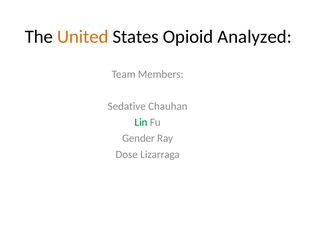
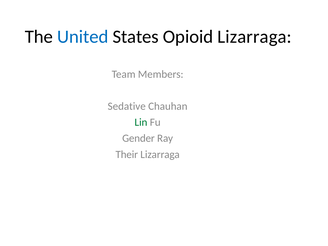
United colour: orange -> blue (83, 37)
Opioid Analyzed: Analyzed -> Lizarraga (255, 37)
Dose: Dose -> Their (127, 154)
